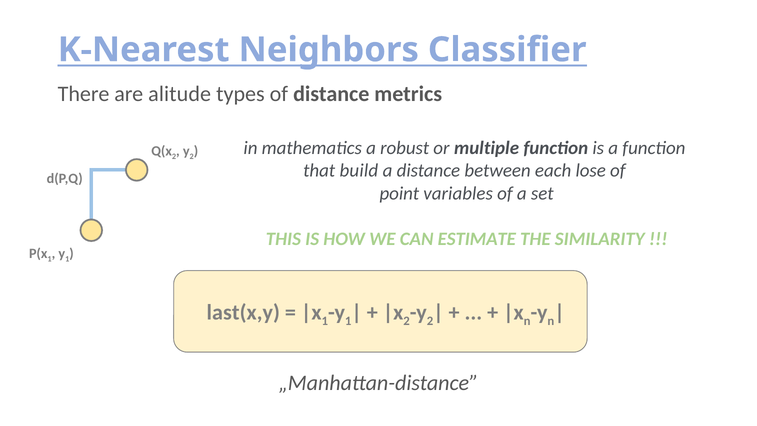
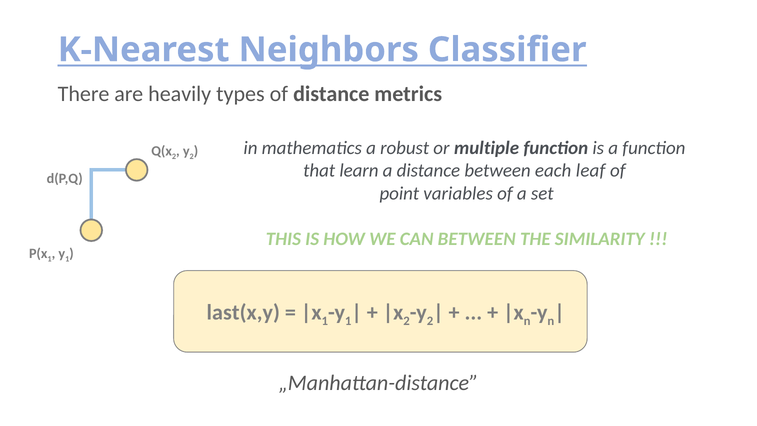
alitude: alitude -> heavily (180, 94)
build: build -> learn (359, 171)
lose: lose -> leaf (591, 171)
CAN ESTIMATE: ESTIMATE -> BETWEEN (477, 239)
